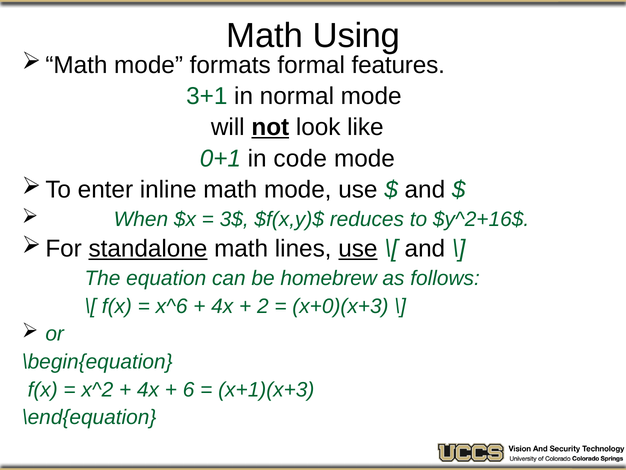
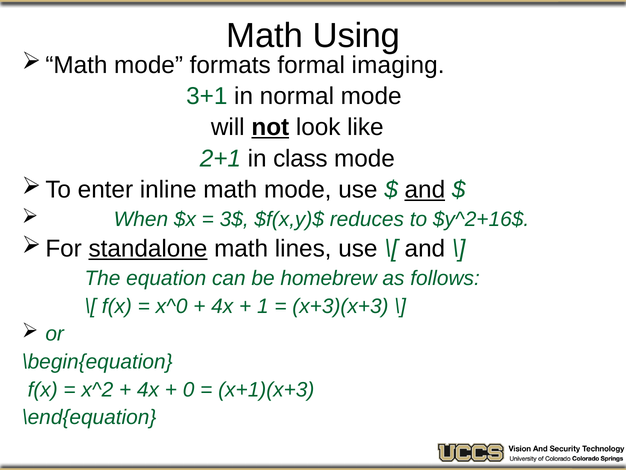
features: features -> imaging (398, 65)
0+1: 0+1 -> 2+1 (220, 158)
code: code -> class (300, 158)
and underline: none -> present (425, 190)
use underline: present -> none (358, 249)
x^6: x^6 -> x^0 (172, 306)
2: 2 -> 1 (263, 306)
x+0)(x+3: x+0)(x+3 -> x+3)(x+3 (340, 306)
6: 6 -> 0 (189, 389)
